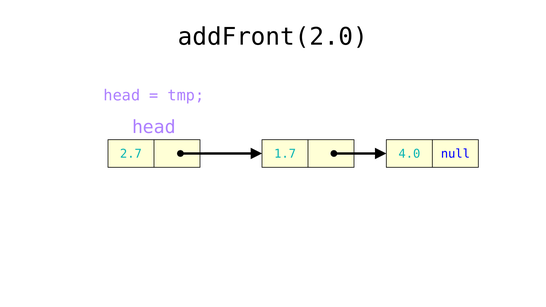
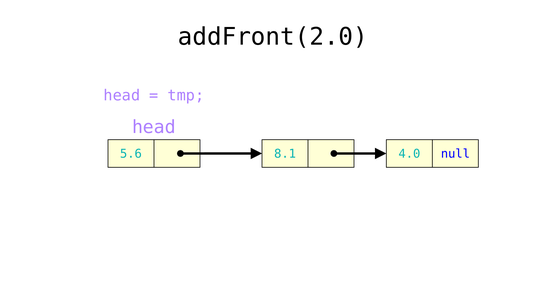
2.7: 2.7 -> 5.6 (131, 154)
1.7: 1.7 -> 8.1 (285, 154)
